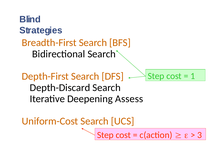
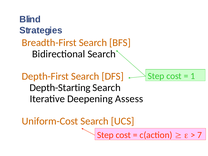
Depth-Discard: Depth-Discard -> Depth-Starting (60, 88)
3: 3 -> 7 (200, 135)
